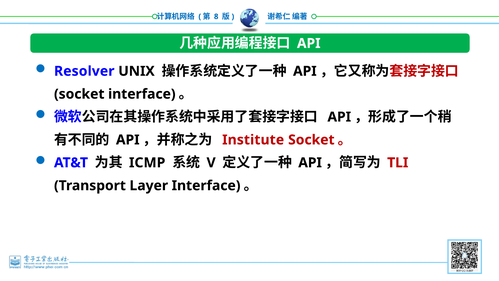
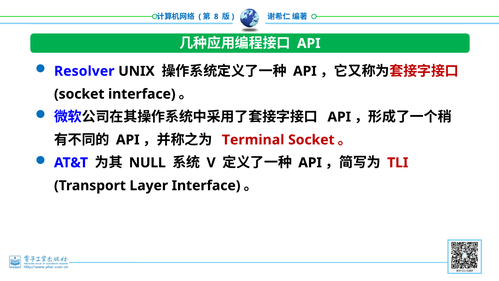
Institute: Institute -> Terminal (253, 140)
ICMP: ICMP -> NULL (147, 163)
